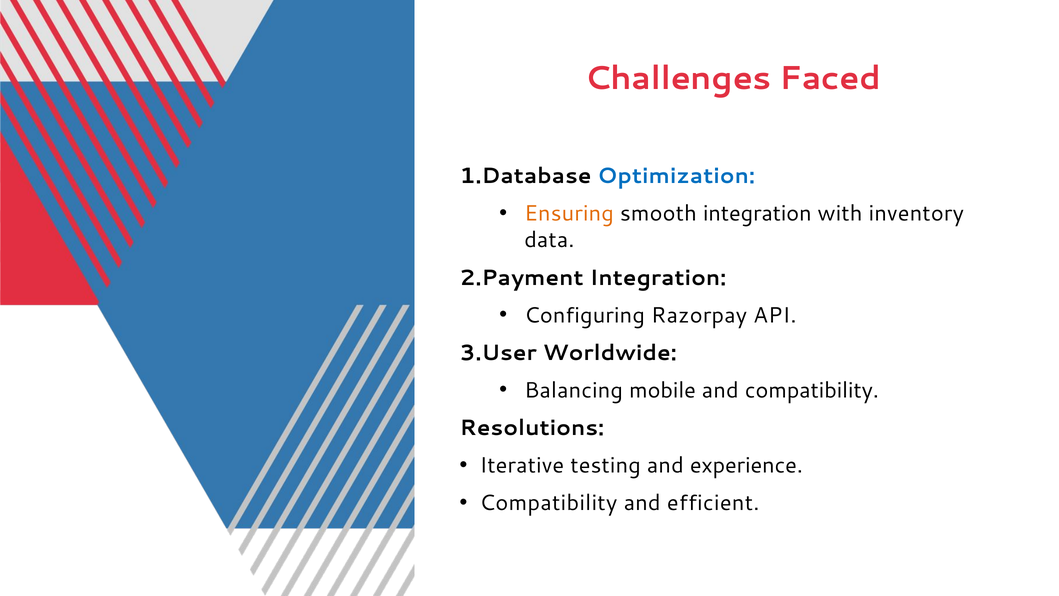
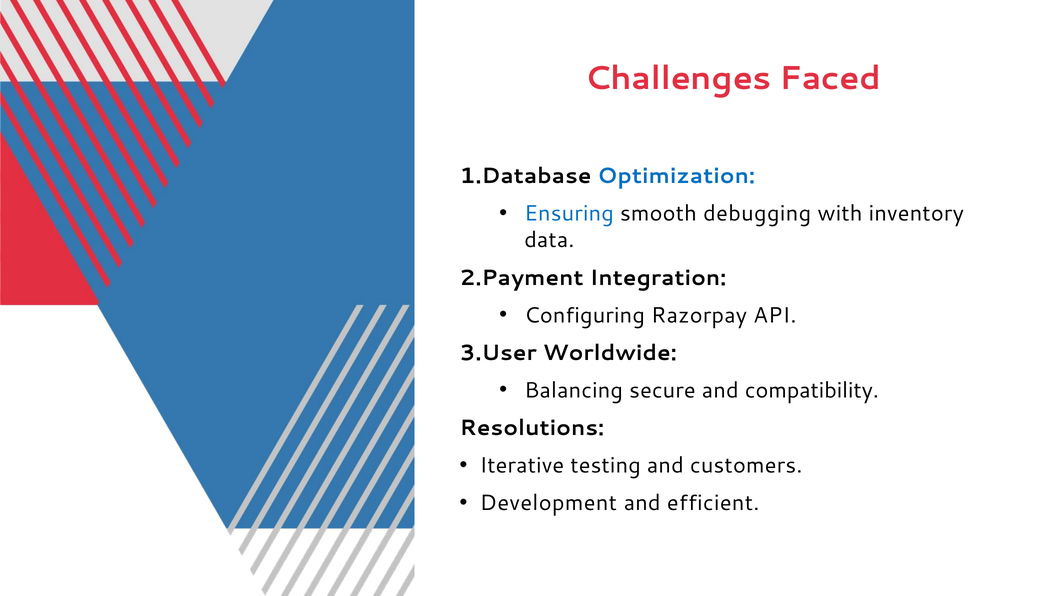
Ensuring colour: orange -> blue (569, 214)
smooth integration: integration -> debugging (757, 214)
mobile: mobile -> secure (662, 390)
experience: experience -> customers (746, 465)
Compatibility: Compatibility -> Development (548, 503)
